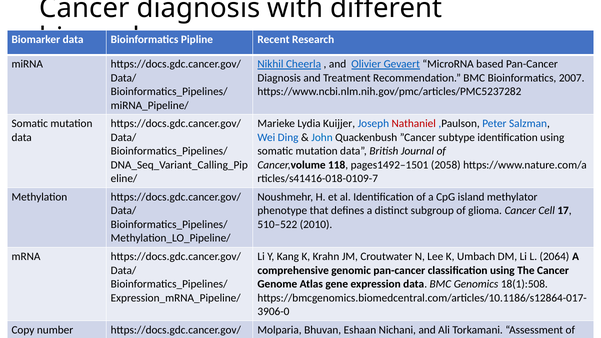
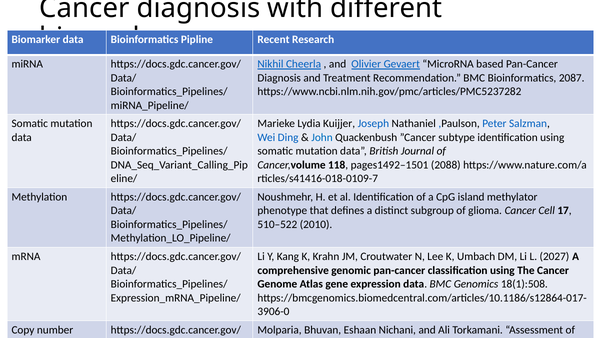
2007: 2007 -> 2087 (572, 78)
Nathaniel colour: red -> black (414, 124)
2058: 2058 -> 2088 (446, 165)
2064: 2064 -> 2027 (554, 257)
